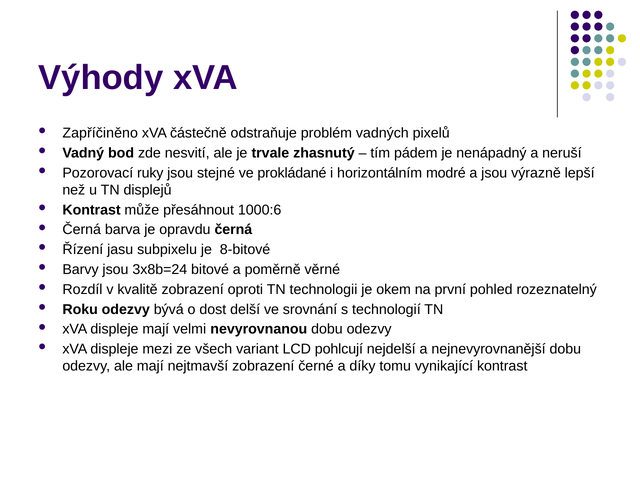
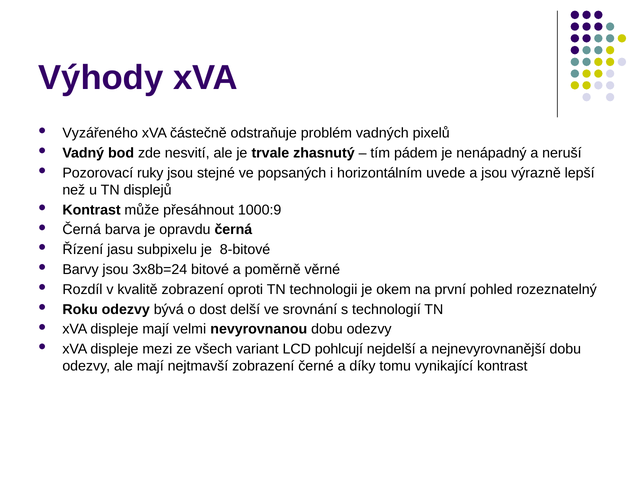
Zapříčiněno: Zapříčiněno -> Vyzářeného (100, 133)
prokládané: prokládané -> popsaných (292, 173)
modré: modré -> uvede (446, 173)
1000:6: 1000:6 -> 1000:9 (260, 210)
